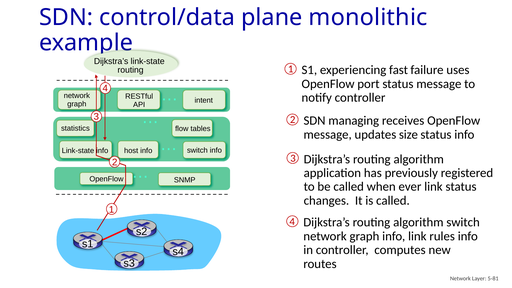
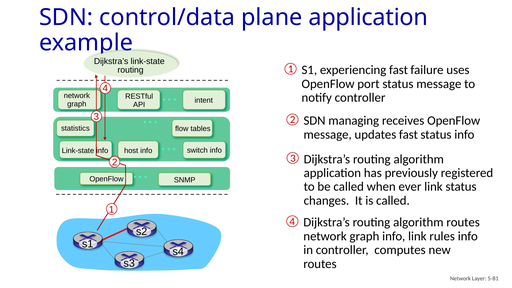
plane monolithic: monolithic -> application (368, 18)
updates size: size -> fast (408, 134)
algorithm switch: switch -> routes (463, 222)
